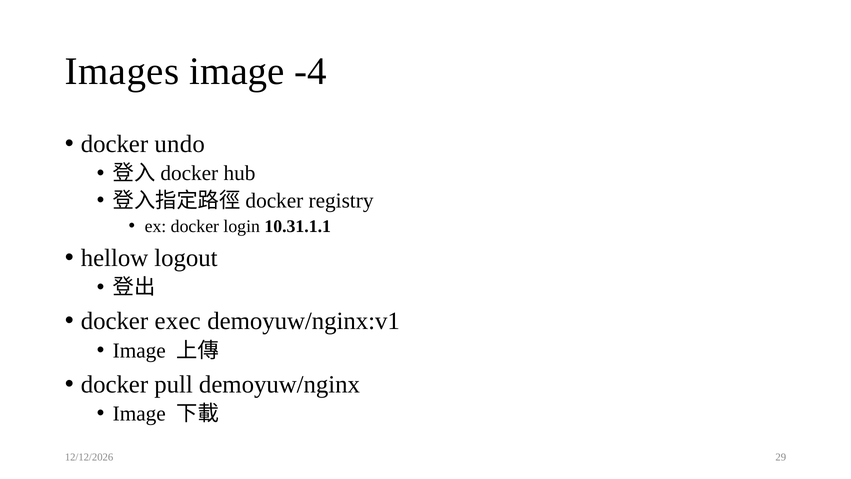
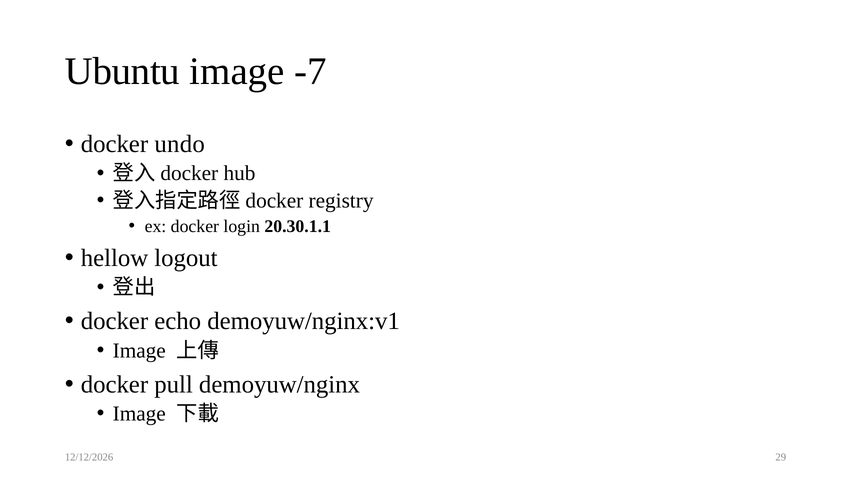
Images: Images -> Ubuntu (122, 71)
-4: -4 -> -7 (311, 71)
10.31.1.1: 10.31.1.1 -> 20.30.1.1 (298, 226)
exec: exec -> echo (178, 321)
